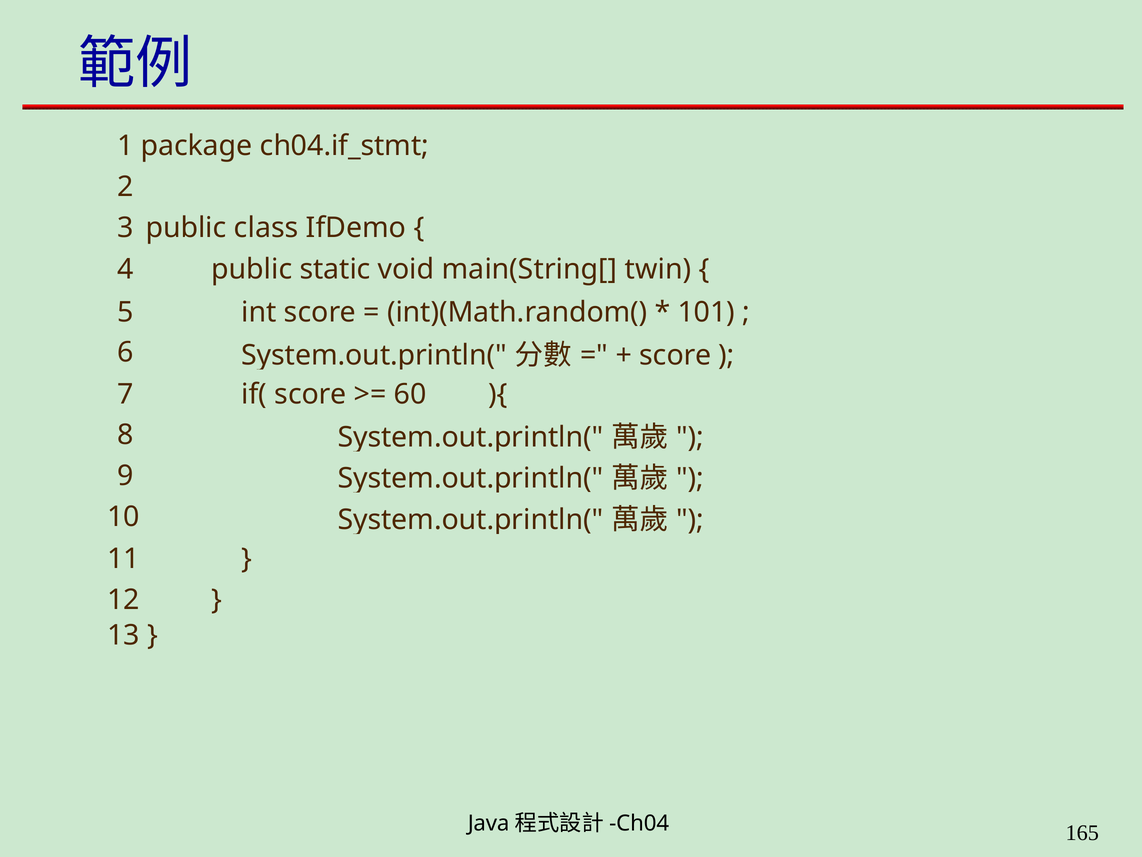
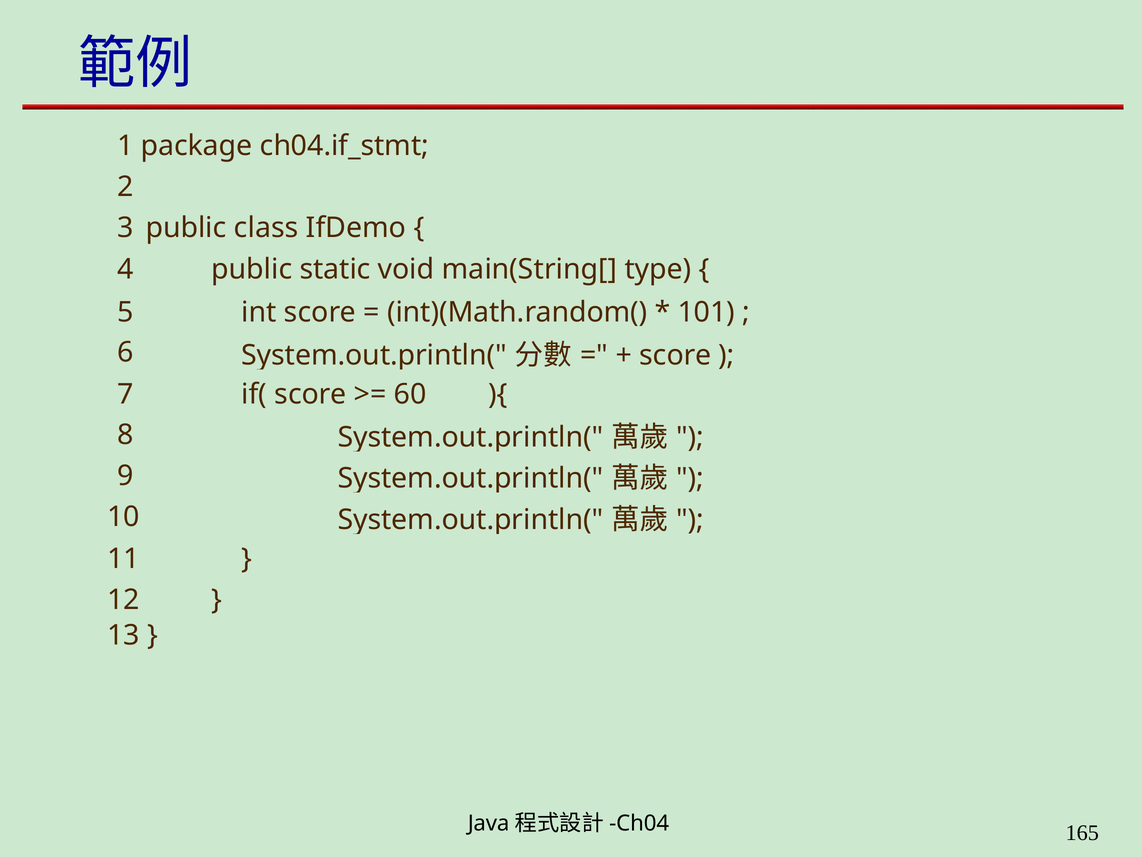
twin: twin -> type (658, 269)
